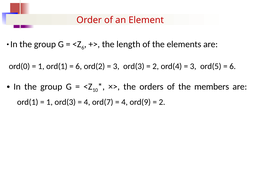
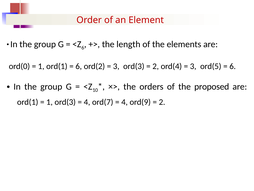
members: members -> proposed (212, 86)
